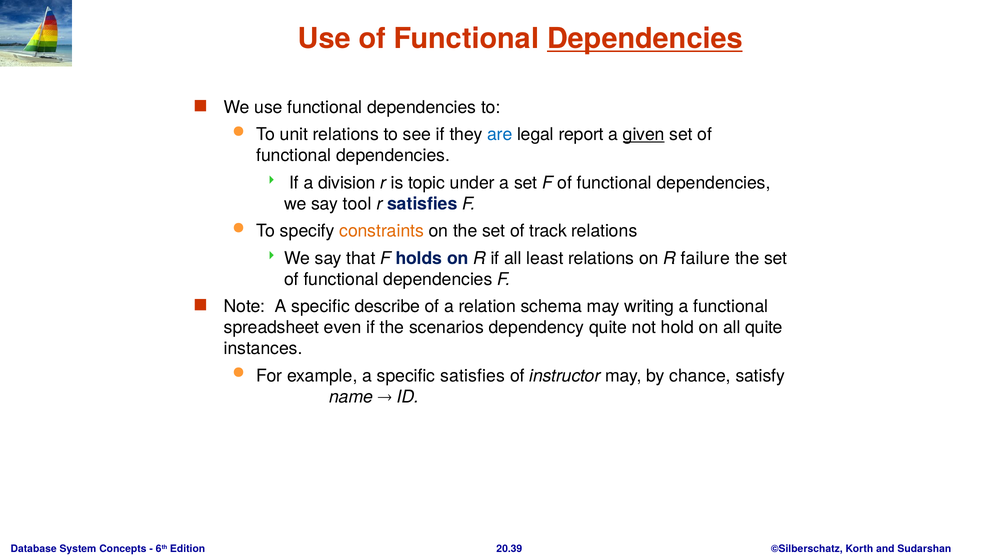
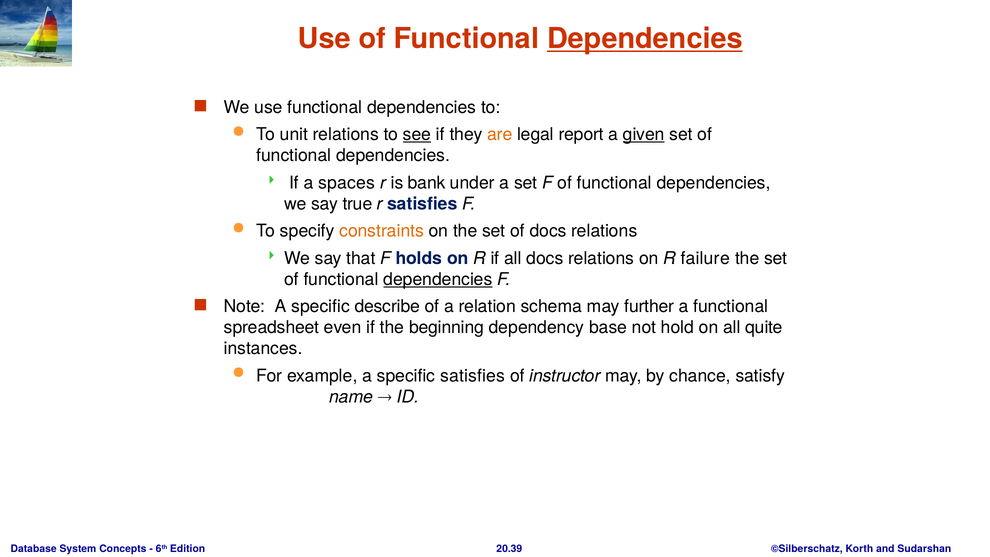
see underline: none -> present (417, 135)
are colour: blue -> orange (500, 135)
division: division -> spaces (347, 183)
topic: topic -> bank (427, 183)
tool: tool -> true (357, 204)
of track: track -> docs (548, 231)
all least: least -> docs (545, 258)
dependencies underline: none -> present (438, 279)
writing: writing -> further (649, 306)
scenarios: scenarios -> beginning (447, 327)
dependency quite: quite -> base (608, 327)
